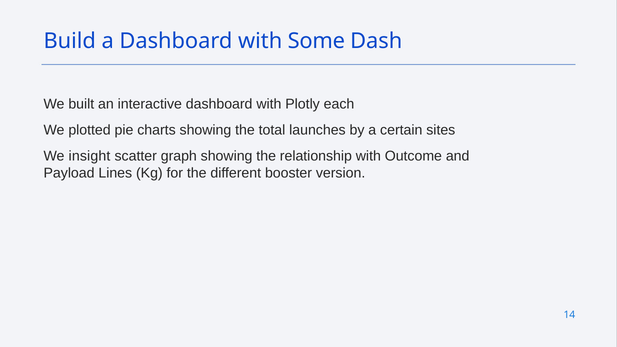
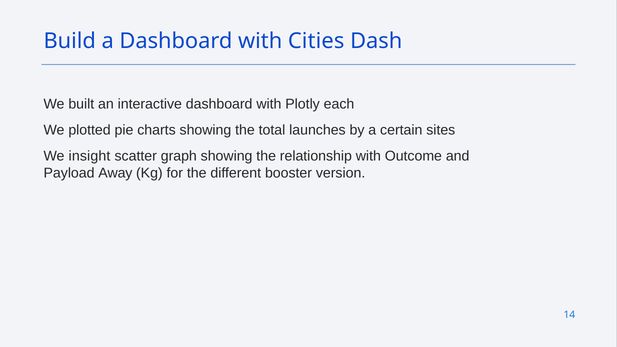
Some: Some -> Cities (316, 41)
Lines: Lines -> Away (115, 173)
